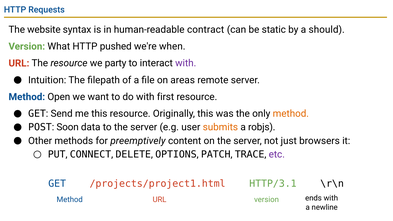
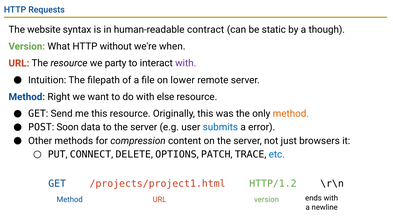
should: should -> though (327, 30)
pushed: pushed -> without (116, 46)
areas: areas -> lower (183, 80)
Open: Open -> Right (59, 97)
first: first -> else (166, 97)
submits colour: orange -> blue (220, 127)
robjs: robjs -> error (262, 127)
preemptively: preemptively -> compression (138, 141)
etc colour: purple -> blue (277, 154)
HTTP/3.1: HTTP/3.1 -> HTTP/1.2 (273, 184)
